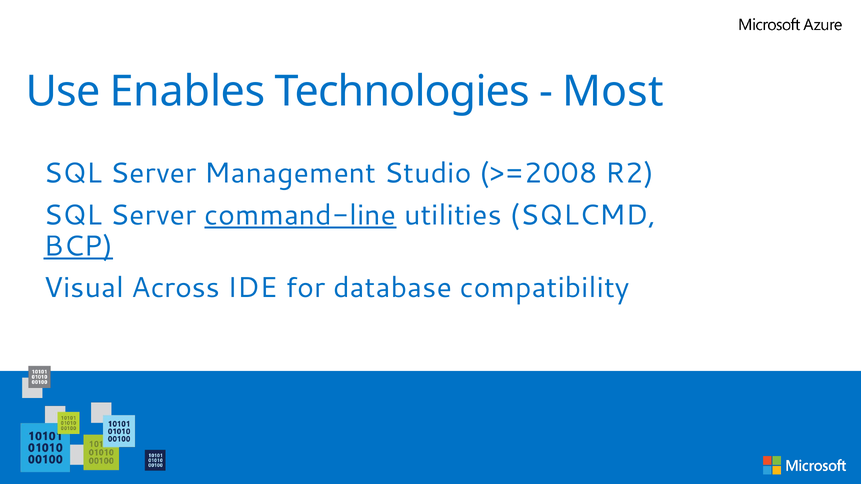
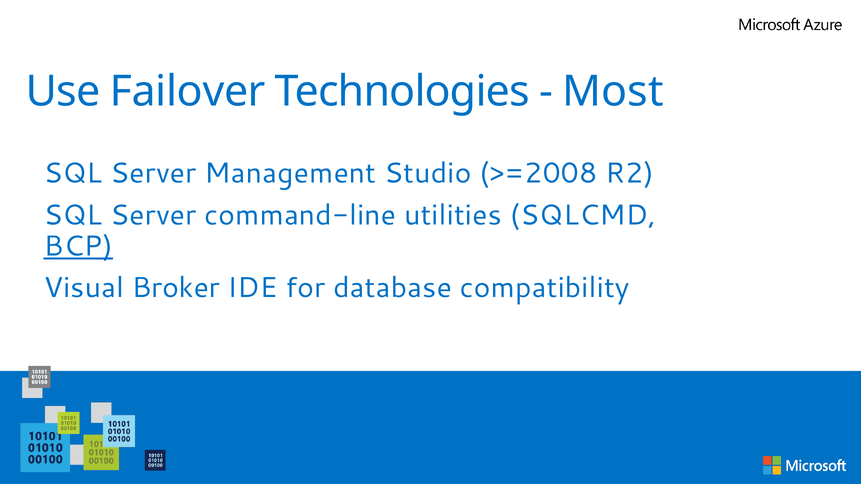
Enables: Enables -> Failover (188, 92)
command-line underline: present -> none (300, 215)
Across: Across -> Broker (176, 288)
